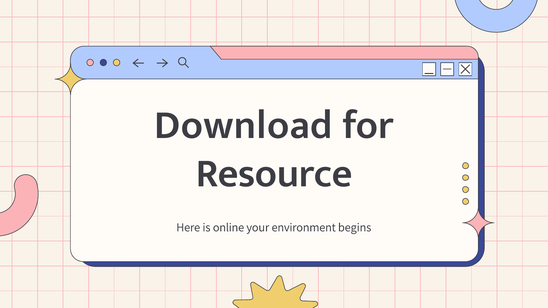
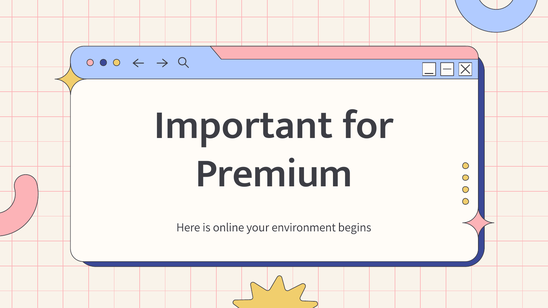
Download: Download -> Important (244, 125)
Resource: Resource -> Premium (274, 173)
